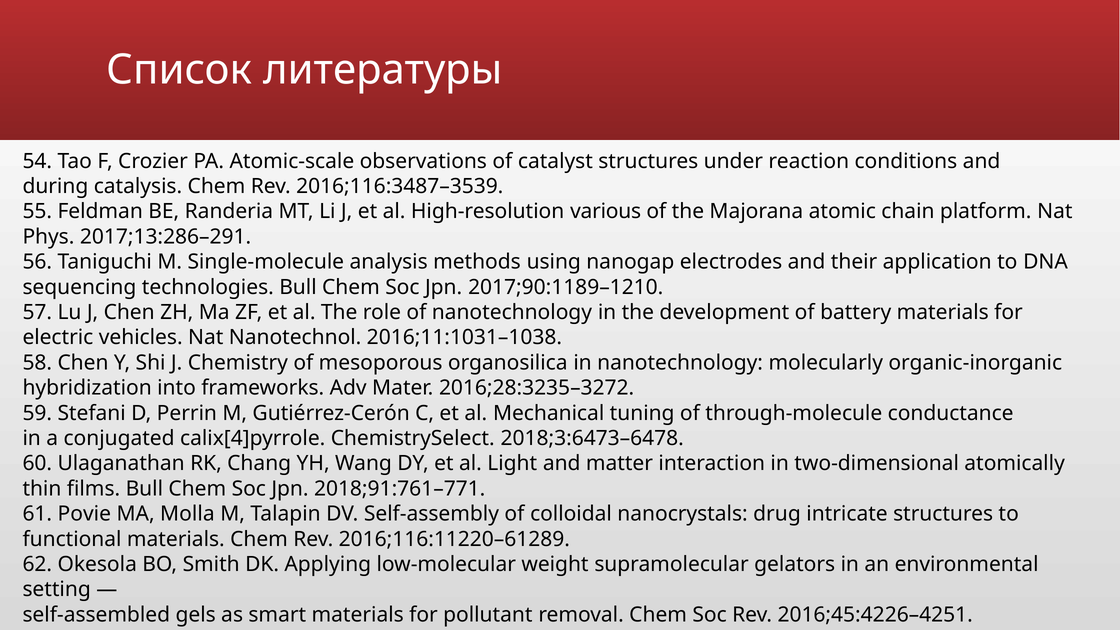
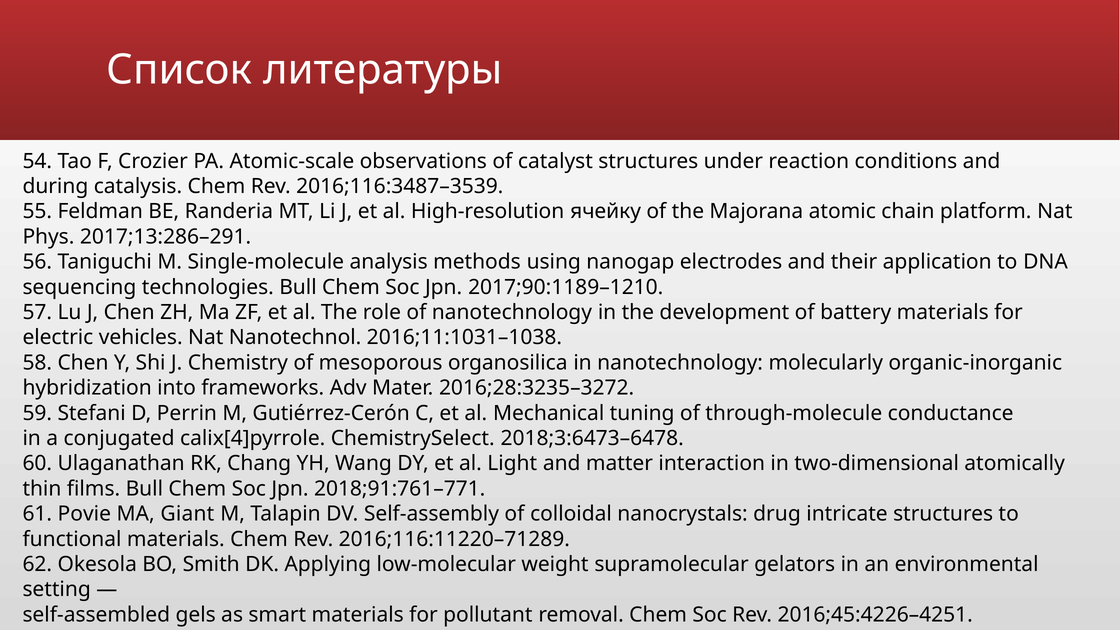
various: various -> ячейку (606, 212)
Molla: Molla -> Giant (187, 514)
2016;116:11220–61289: 2016;116:11220–61289 -> 2016;116:11220–71289 (454, 539)
